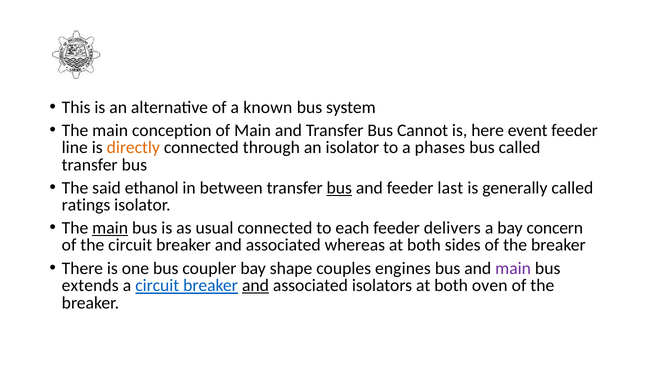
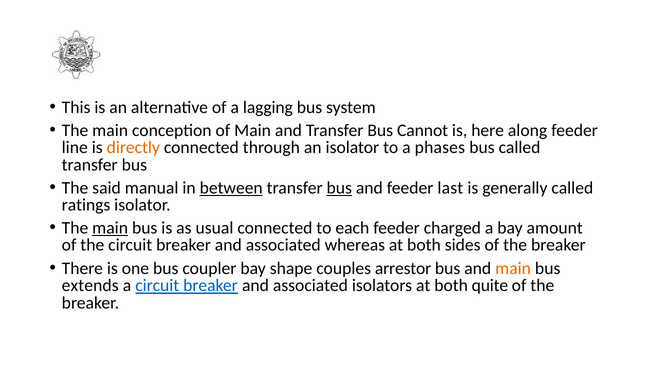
known: known -> lagging (268, 108)
event: event -> along (528, 131)
ethanol: ethanol -> manual (152, 188)
between underline: none -> present (231, 188)
delivers: delivers -> charged (452, 228)
concern: concern -> amount (555, 228)
engines: engines -> arrestor (403, 269)
main colour: purple -> orange (513, 269)
and underline: present -> none (255, 286)
oven: oven -> quite (490, 286)
